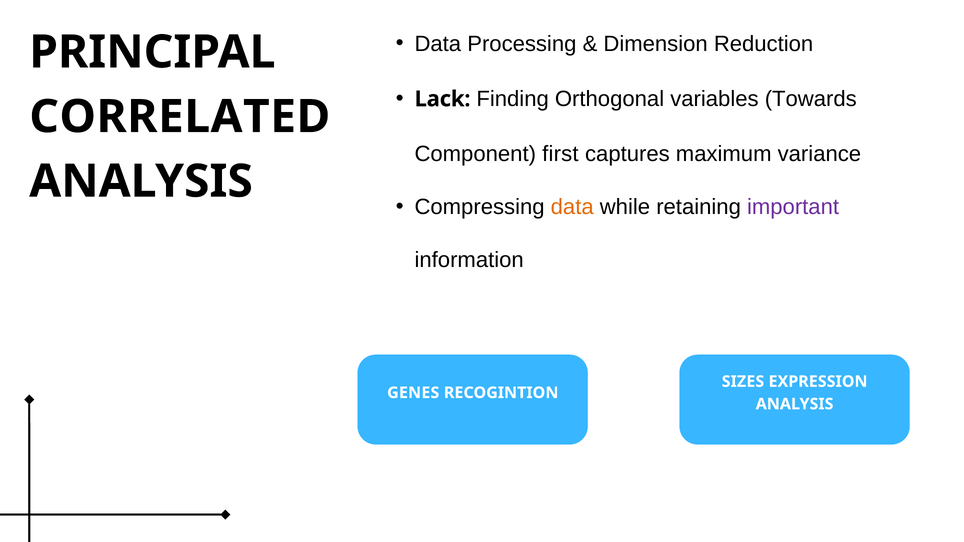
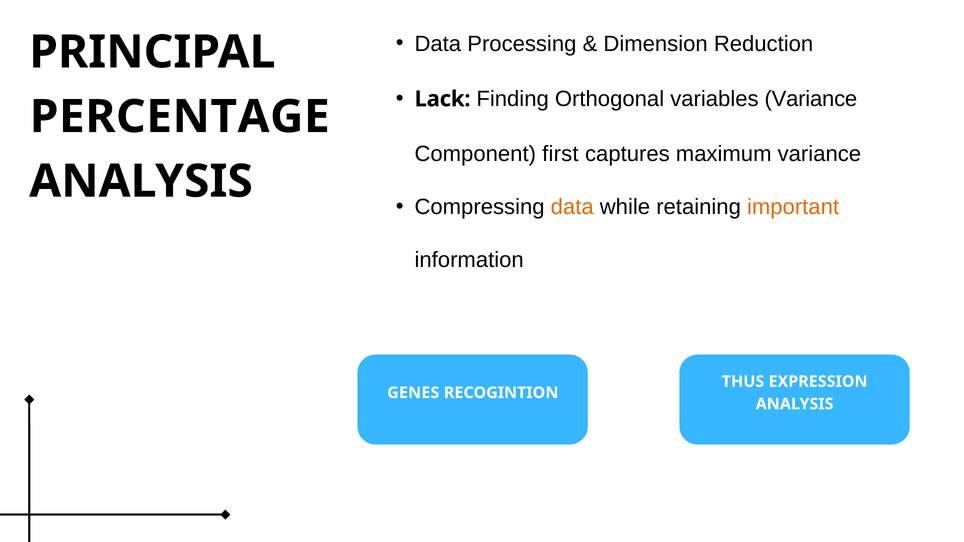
variables Towards: Towards -> Variance (811, 99)
CORRELATED: CORRELATED -> PERCENTAGE (180, 117)
important colour: purple -> orange (793, 207)
SIZES: SIZES -> THUS (743, 382)
